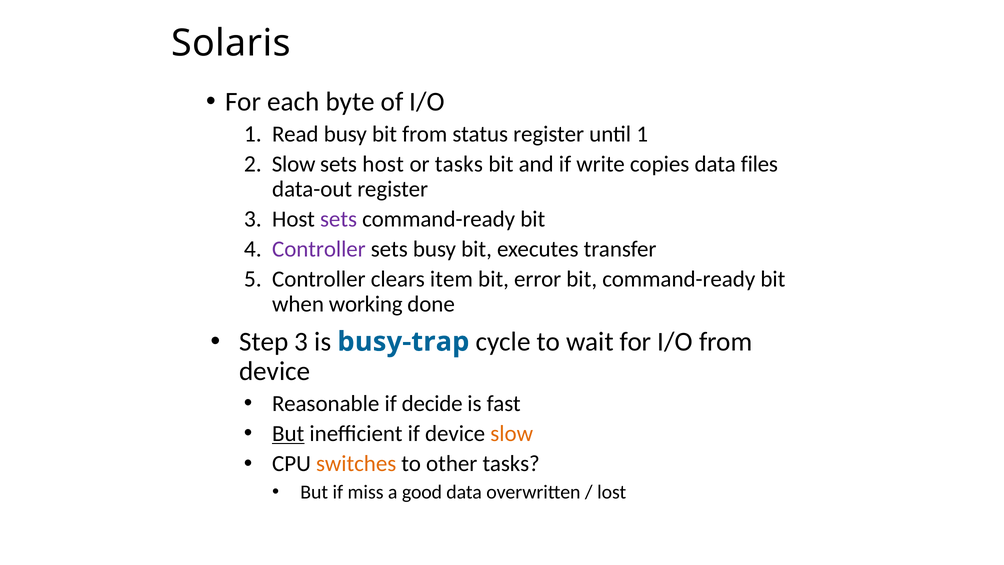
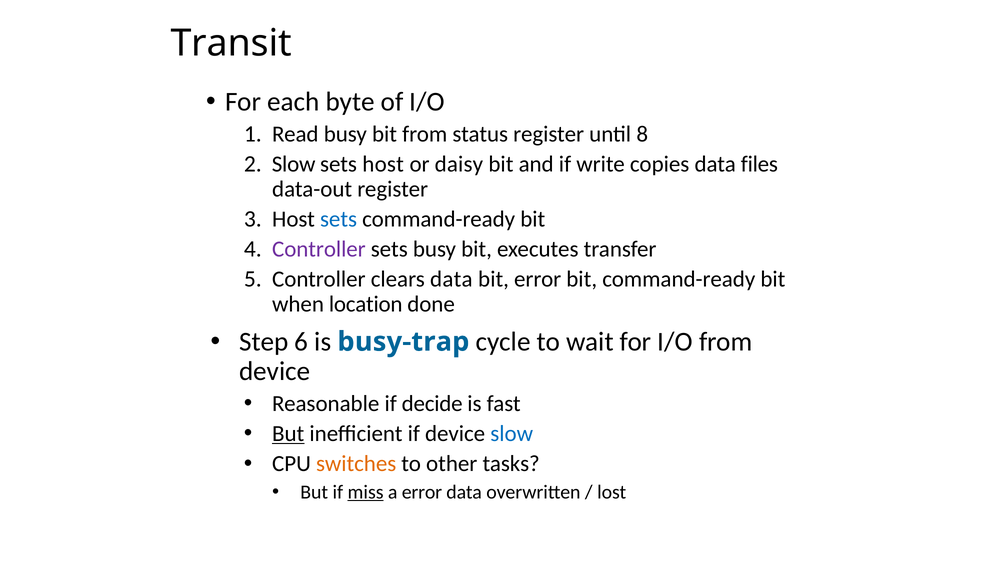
Solaris: Solaris -> Transit (231, 43)
until 1: 1 -> 8 (642, 134)
or tasks: tasks -> daisy (459, 164)
sets colour: purple -> blue (339, 219)
clears item: item -> data (451, 279)
working: working -> location (366, 304)
Step 3: 3 -> 6 (301, 342)
slow colour: orange -> blue (512, 433)
miss underline: none -> present (366, 492)
a good: good -> error (422, 492)
